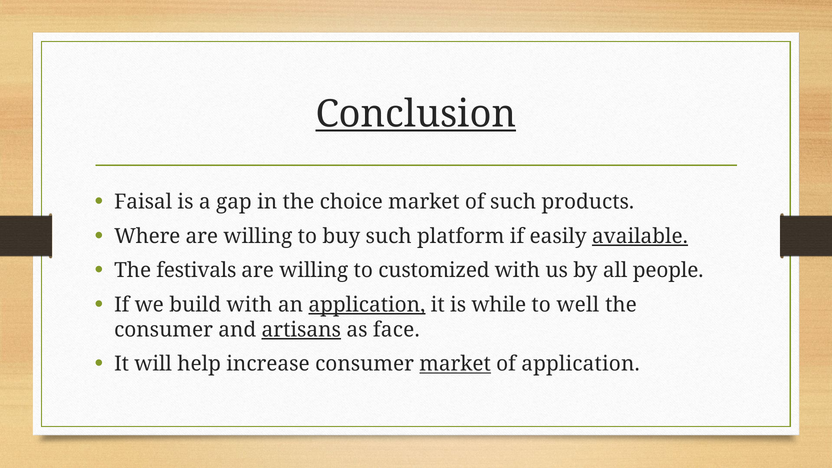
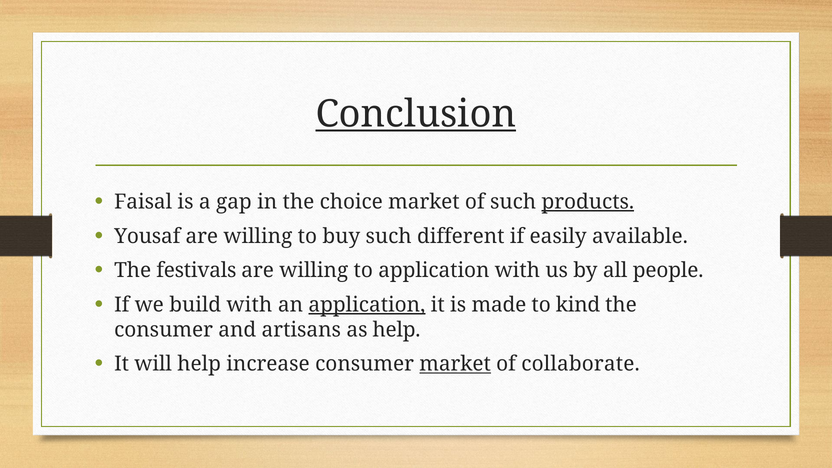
products underline: none -> present (588, 202)
Where: Where -> Yousaf (147, 236)
platform: platform -> different (461, 236)
available underline: present -> none (640, 236)
to customized: customized -> application (434, 271)
while: while -> made (499, 305)
well: well -> kind (578, 305)
artisans underline: present -> none (301, 330)
as face: face -> help (397, 330)
of application: application -> collaborate (581, 364)
